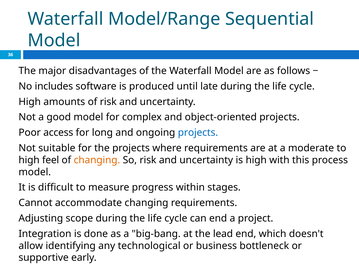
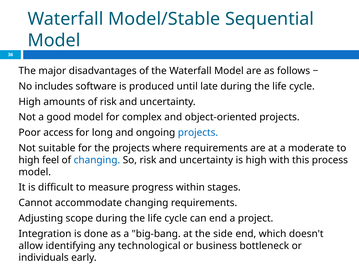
Model/Range: Model/Range -> Model/Stable (164, 19)
changing colour: orange -> blue (97, 160)
lead: lead -> side (223, 234)
supportive: supportive -> individuals (44, 258)
